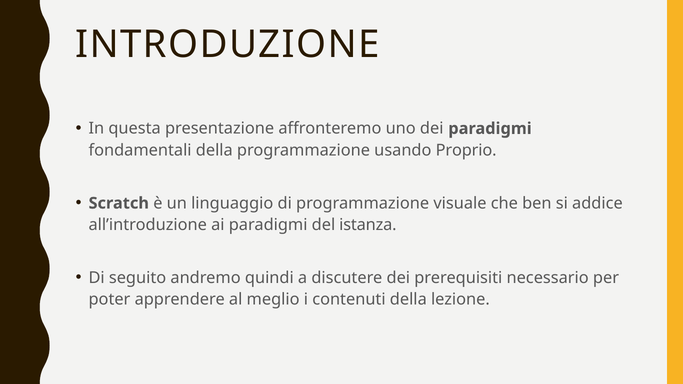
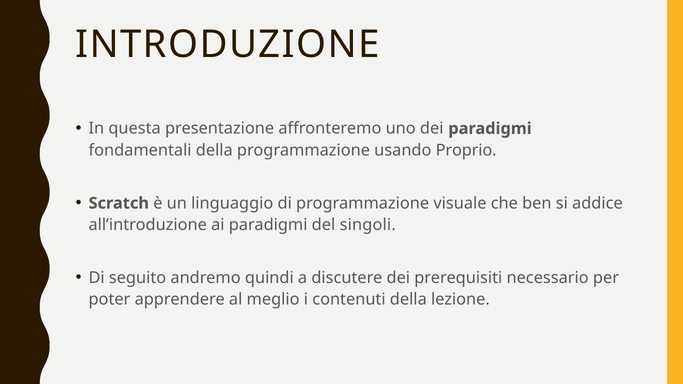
istanza: istanza -> singoli (368, 225)
